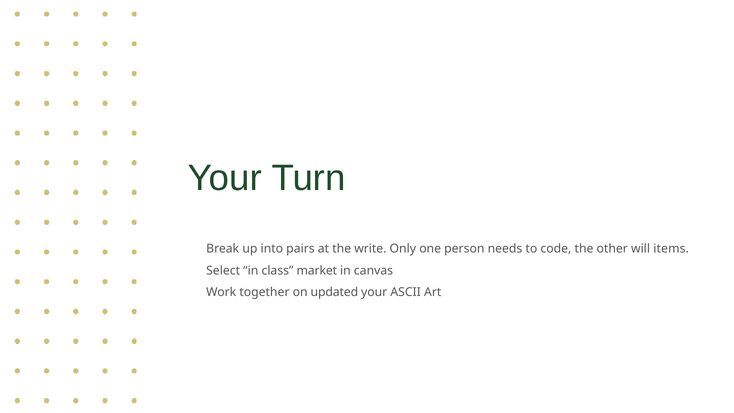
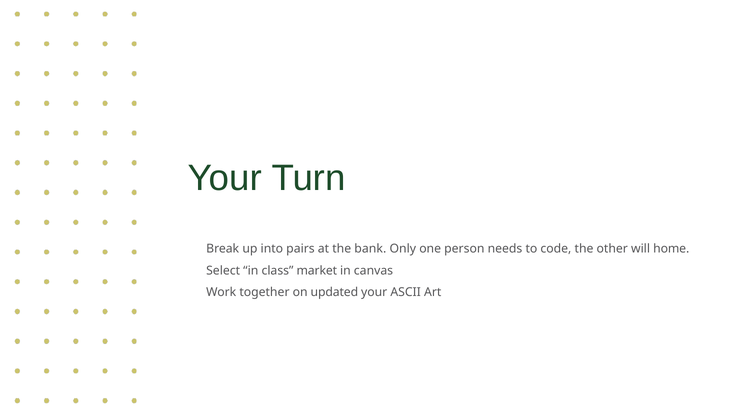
write: write -> bank (370, 249)
items: items -> home (671, 249)
